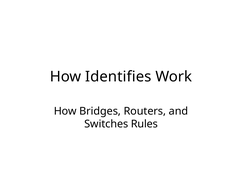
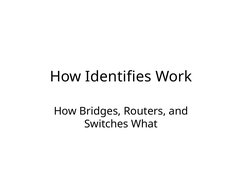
Rules: Rules -> What (144, 124)
